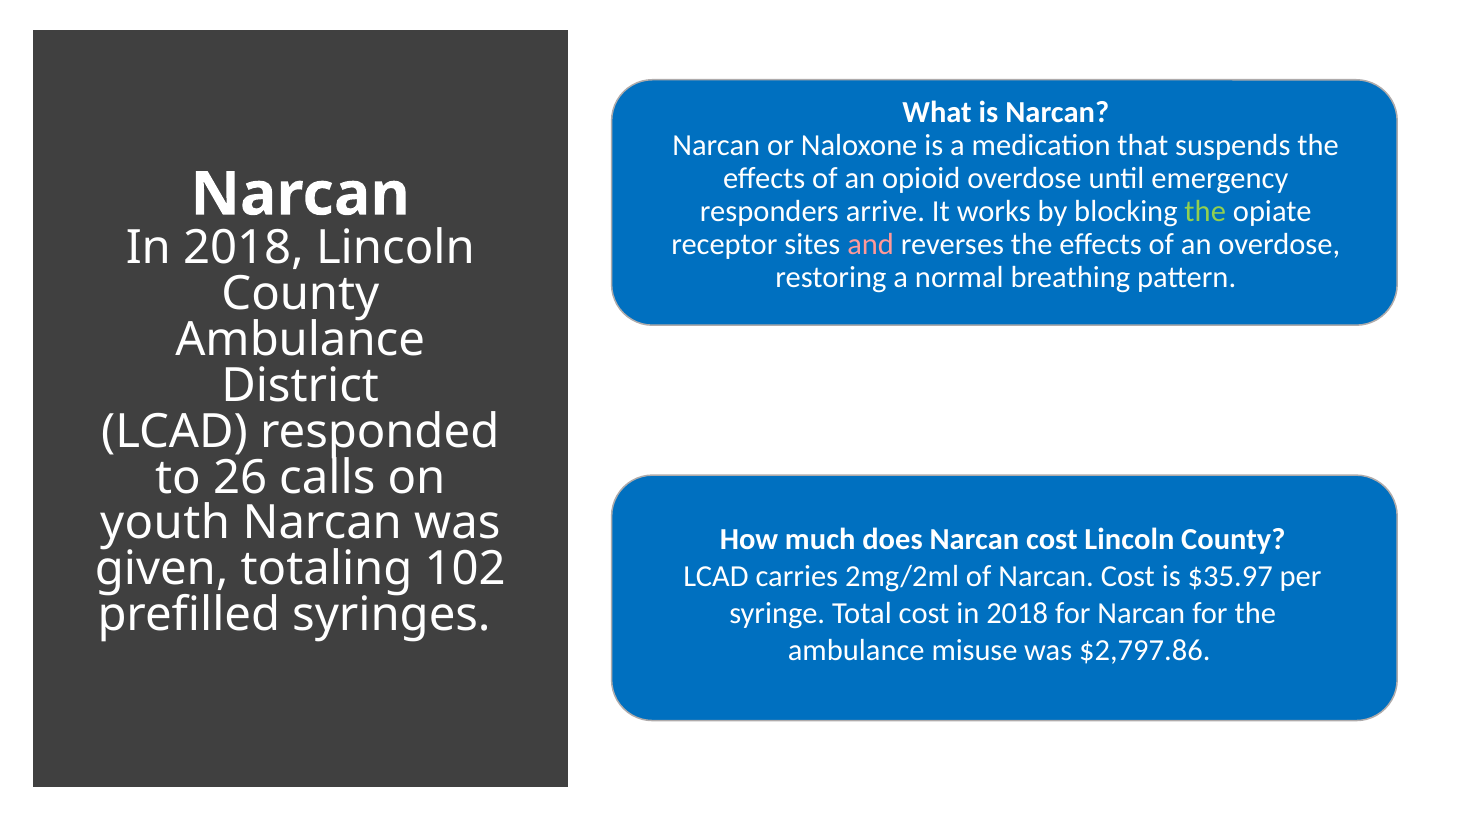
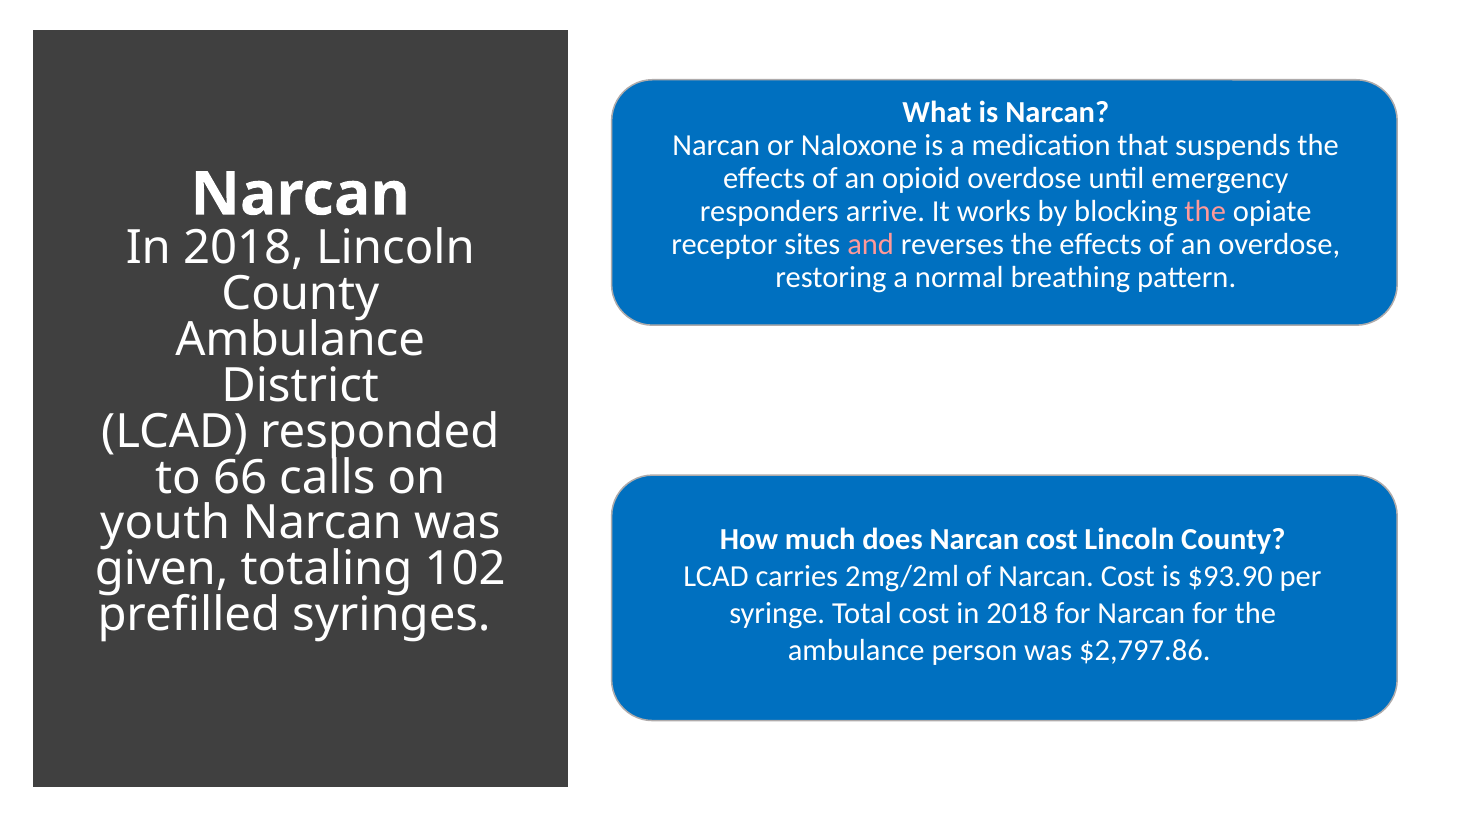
the colour: light green -> pink (1205, 212)
26: 26 -> 66 (240, 478)
$35.97: $35.97 -> $93.90 (1230, 577)
misuse: misuse -> person (974, 650)
